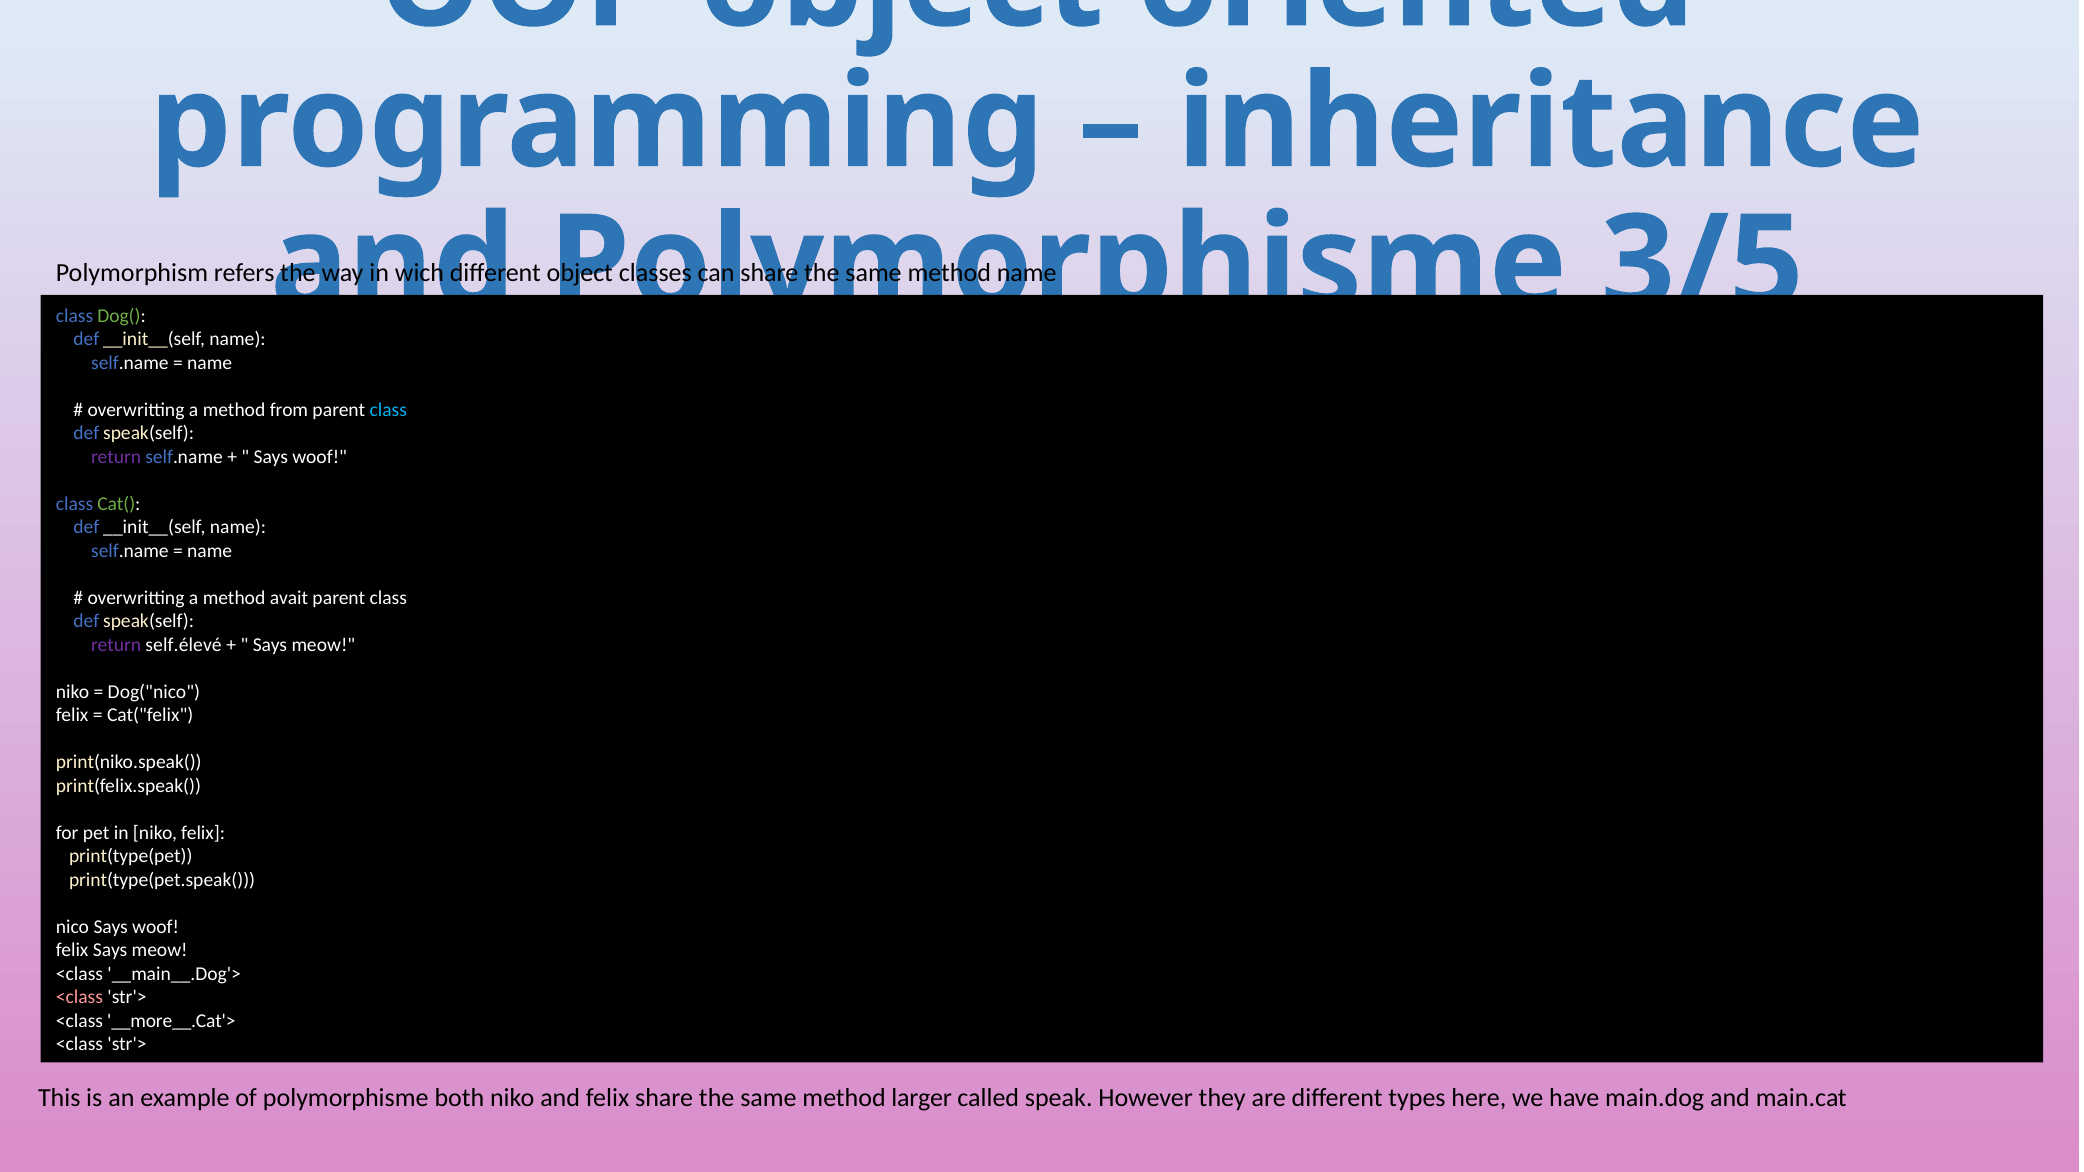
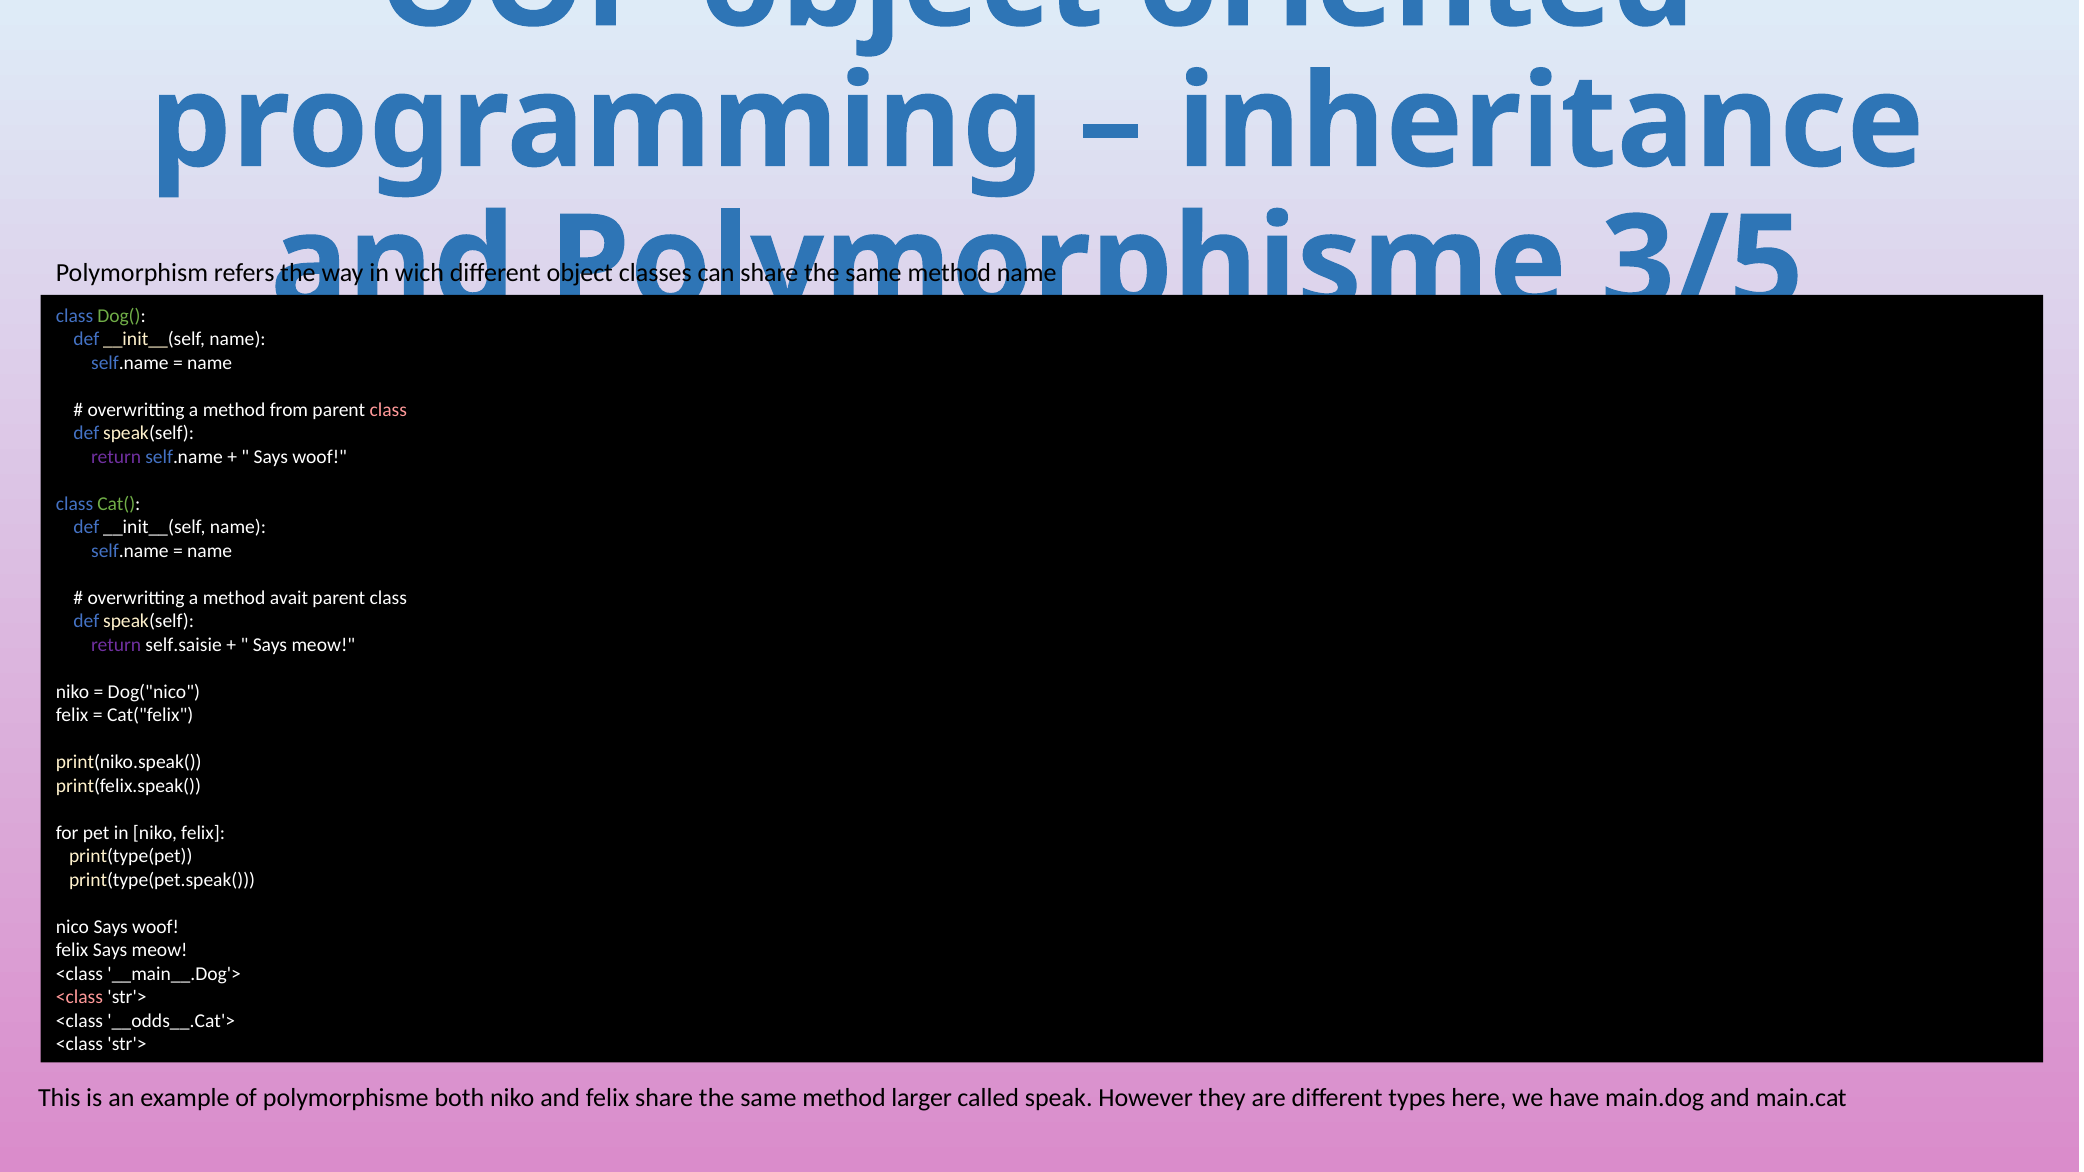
class colour: light blue -> pink (388, 410)
self.élevé: self.élevé -> self.saisie (184, 645)
__more__.Cat'>: __more__.Cat'> -> __odds__.Cat'> (171, 1021)
